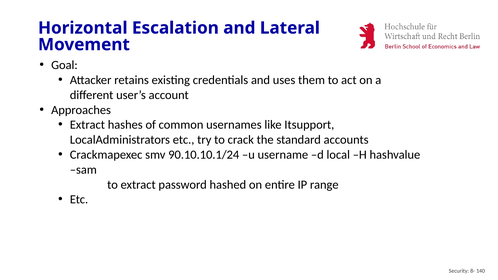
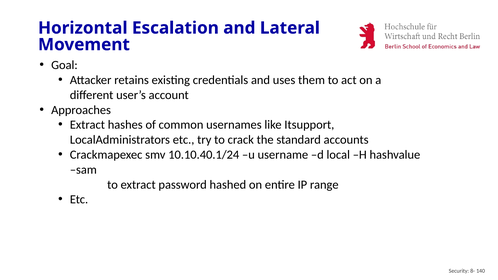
90.10.10.1/24: 90.10.10.1/24 -> 10.10.40.1/24 (204, 155)
